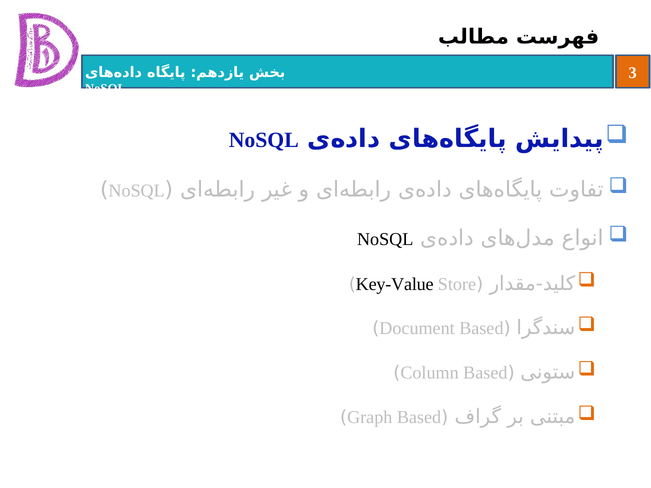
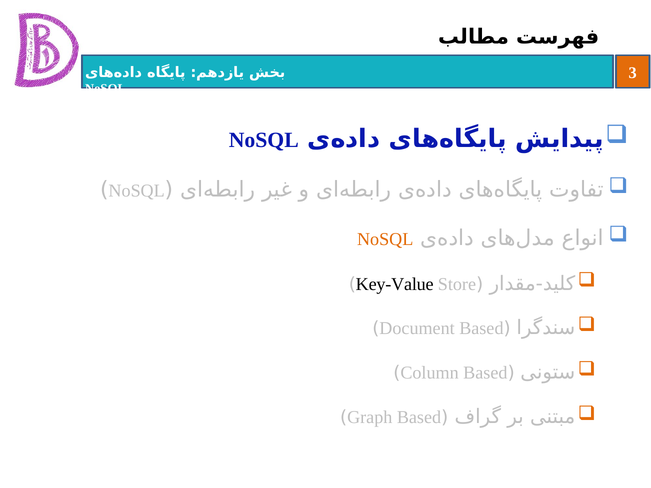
NoSQL colour: black -> orange (385, 239)
